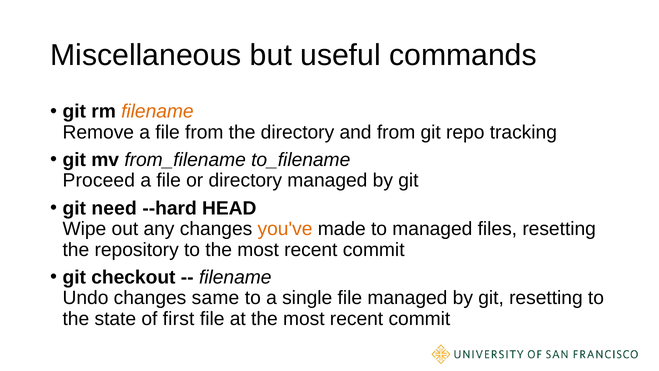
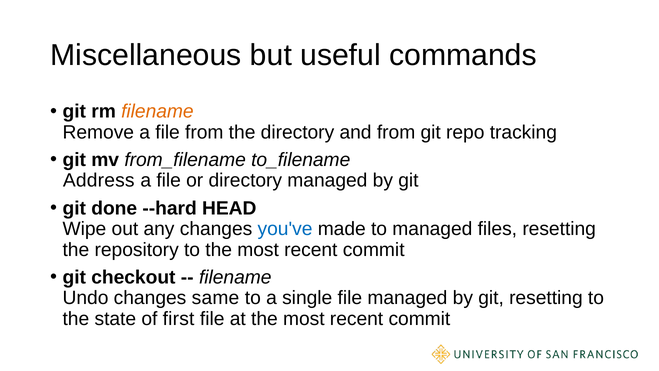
Proceed: Proceed -> Address (99, 180)
need: need -> done (114, 208)
you've colour: orange -> blue (285, 229)
